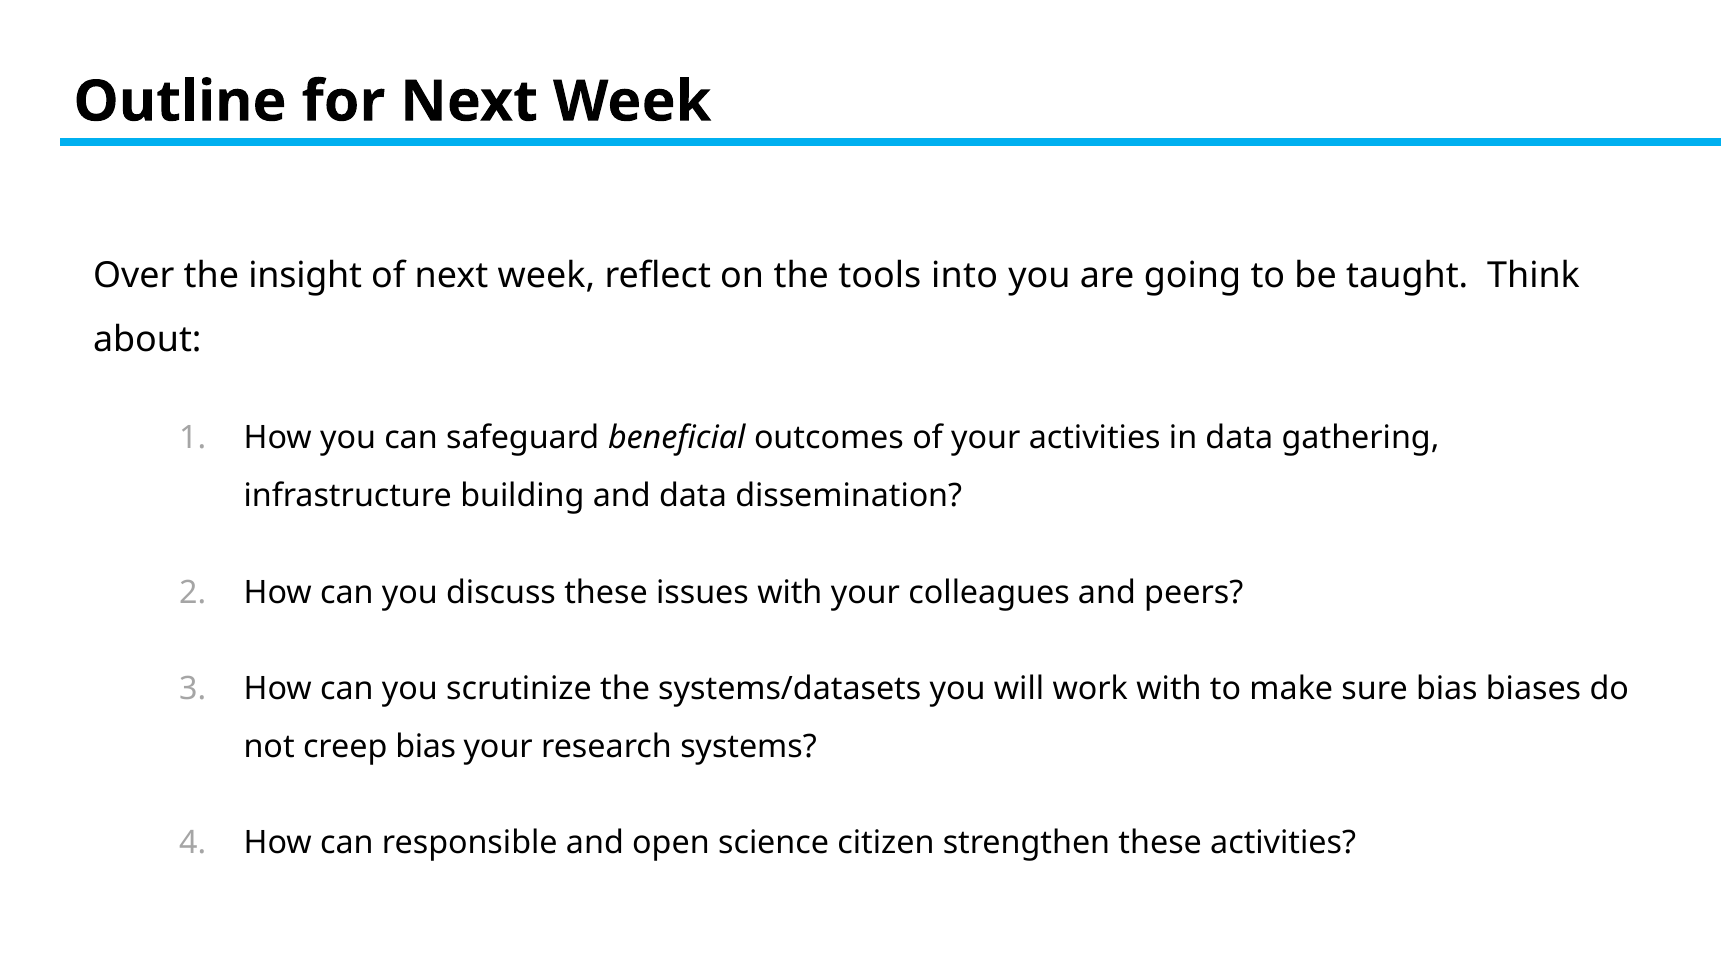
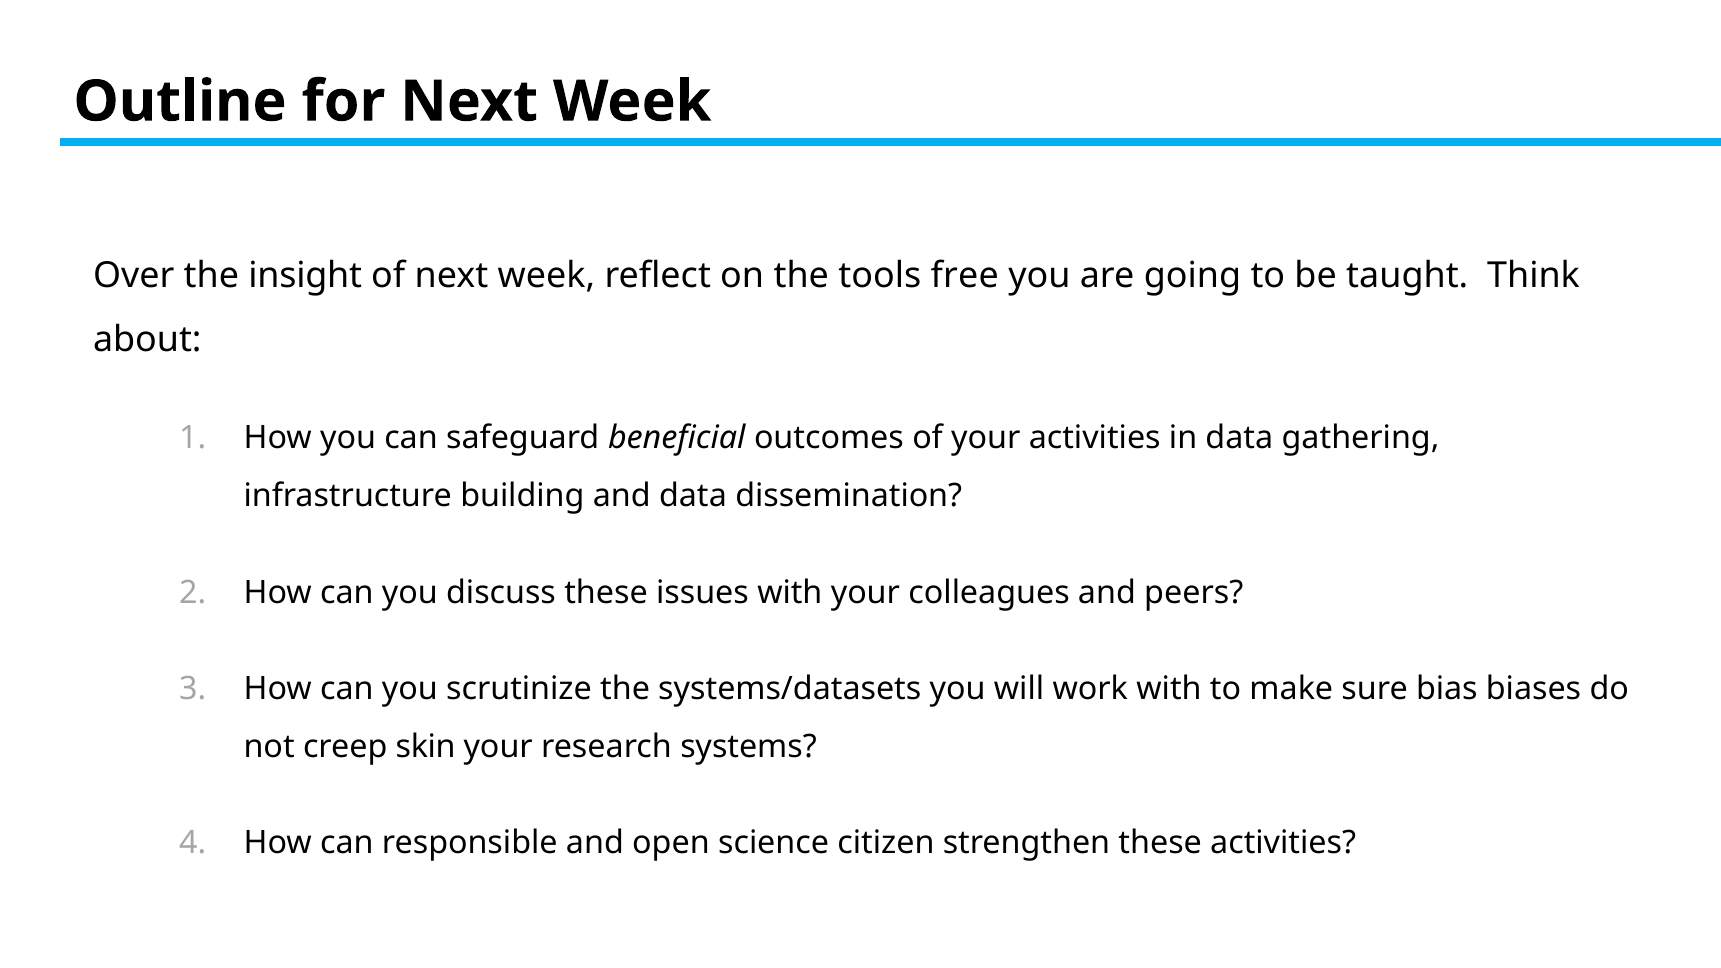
into: into -> free (965, 275)
creep bias: bias -> skin (426, 747)
